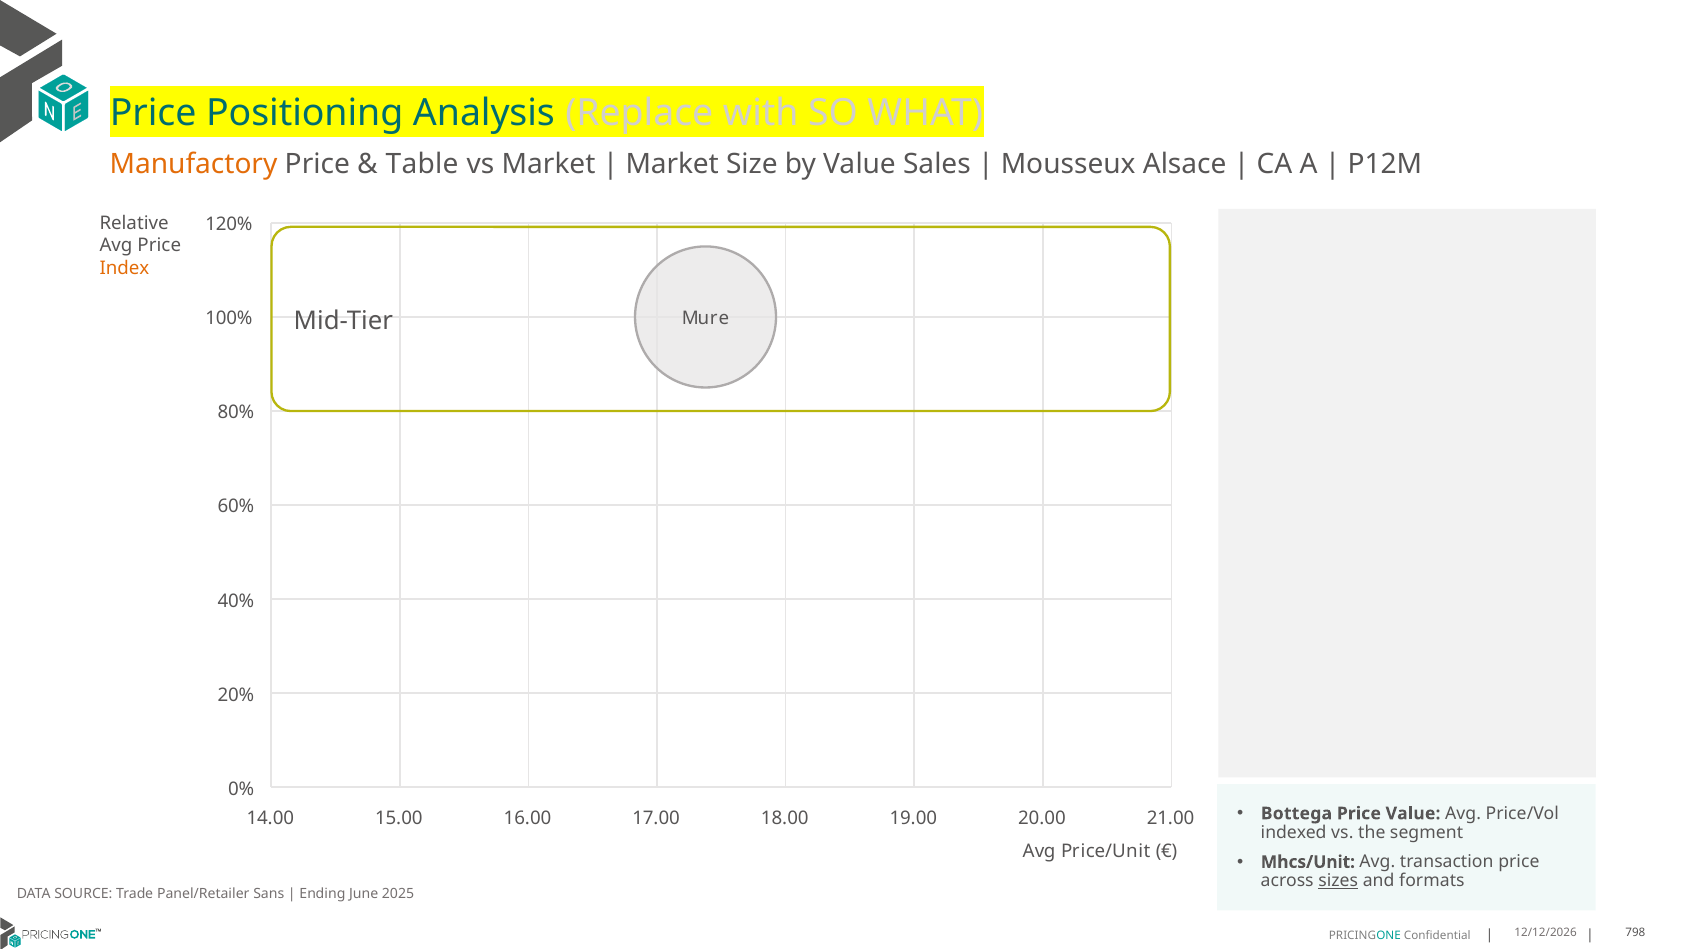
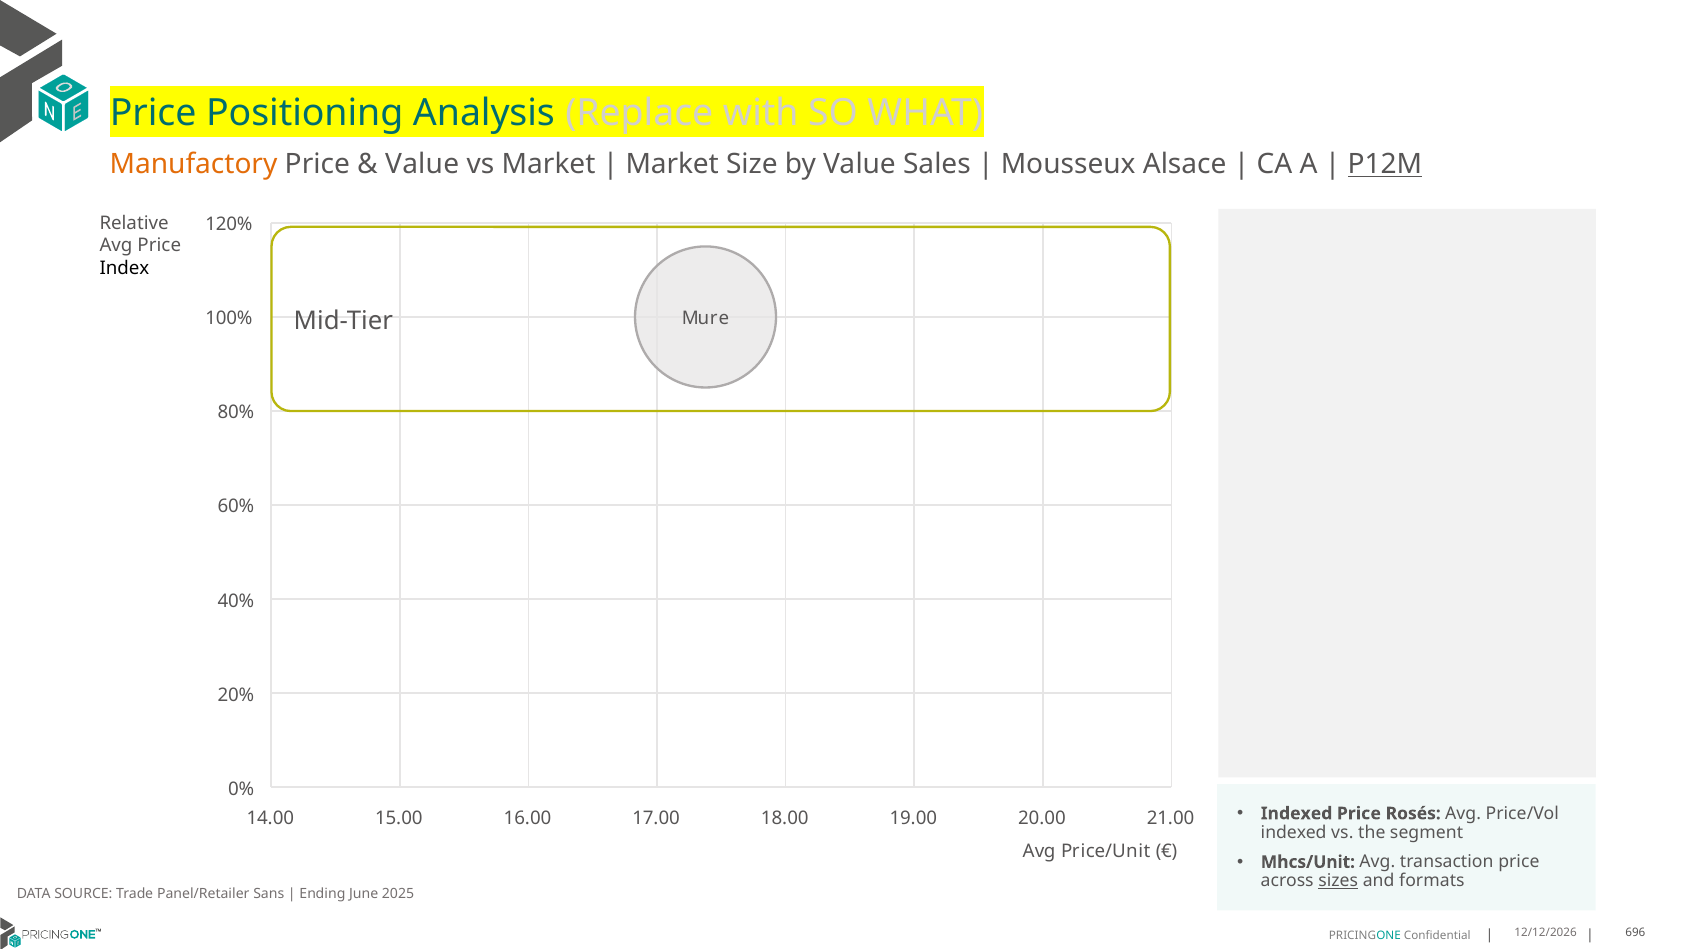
Table: Table -> Value (422, 164)
P12M underline: none -> present (1385, 164)
Index colour: orange -> black (124, 268)
Bottega: Bottega -> Indexed (1297, 813)
Price Value: Value -> Rosés (1413, 813)
798: 798 -> 696 (1635, 933)
